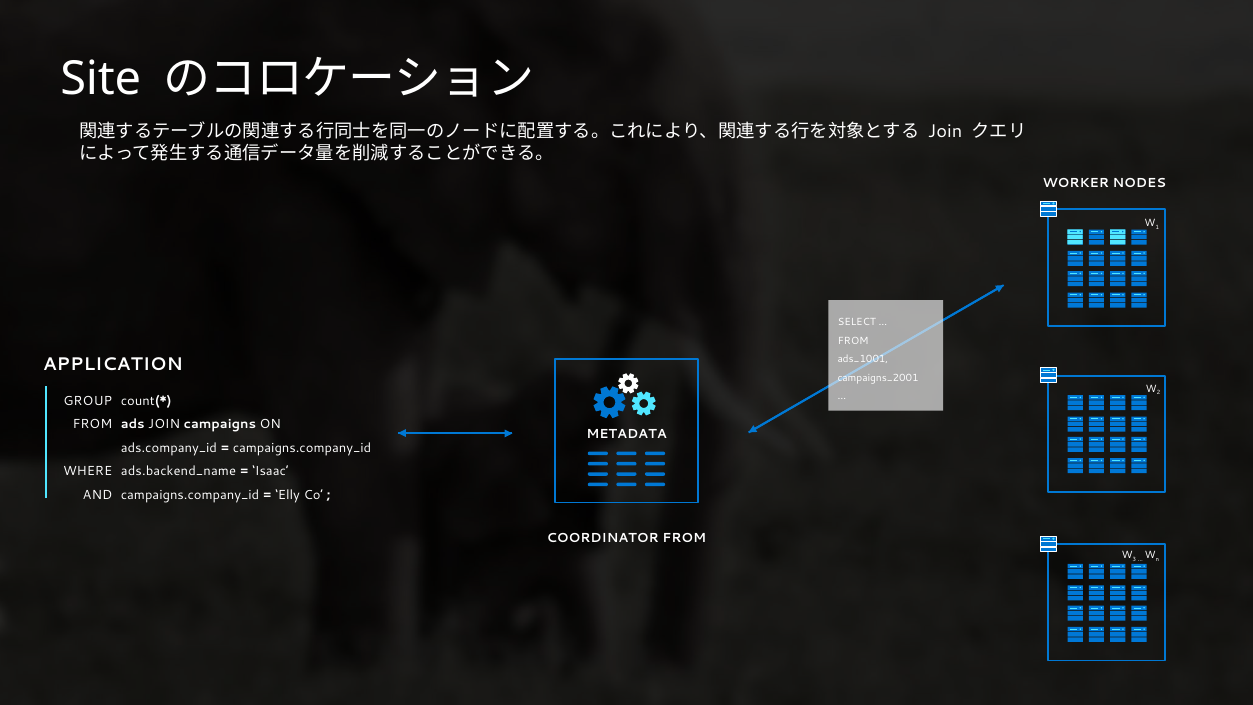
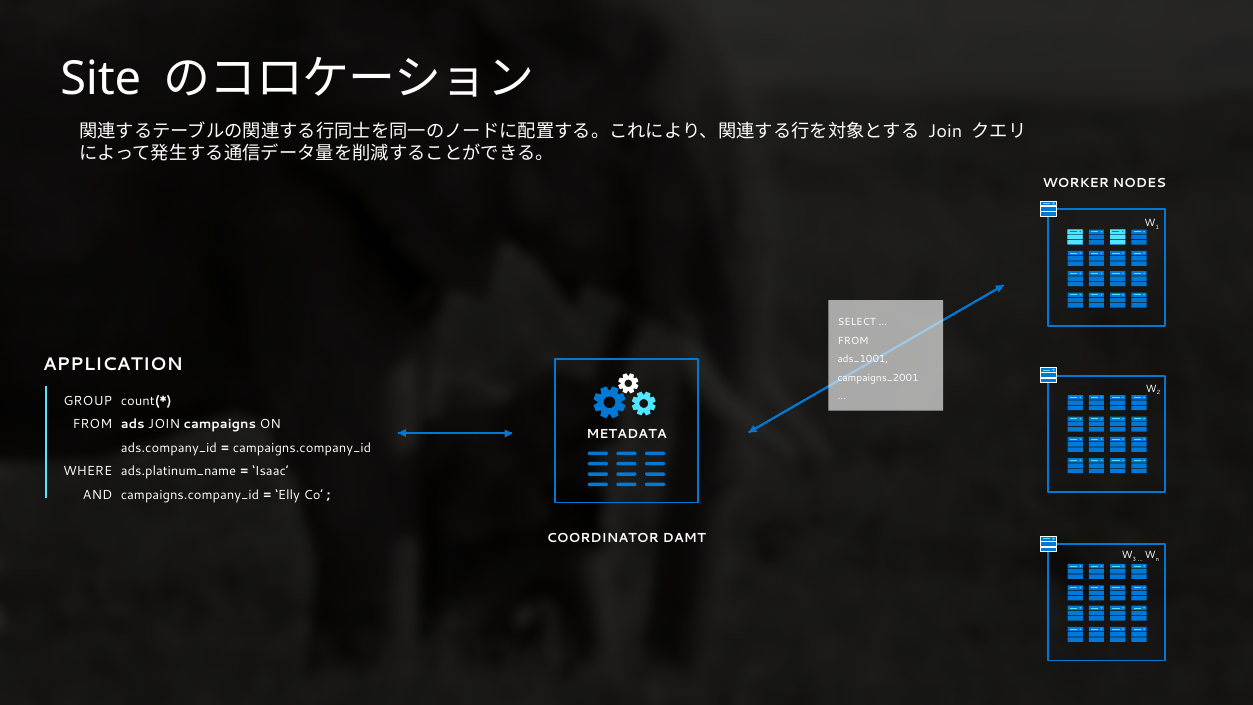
ads.backend_name: ads.backend_name -> ads.platinum_name (179, 471)
COORDINATOR FROM: FROM -> DAMT (684, 538)
